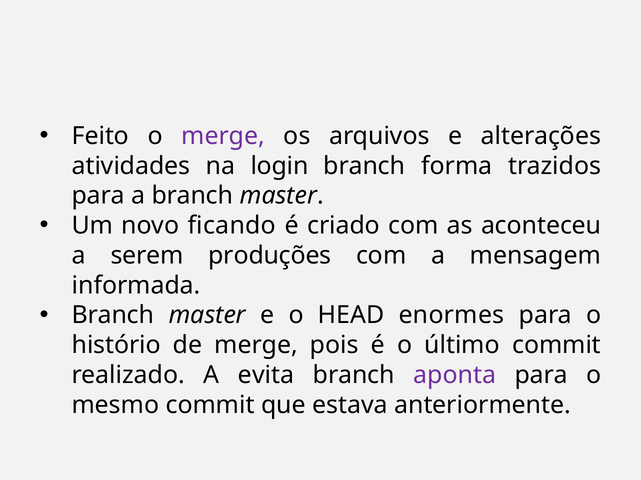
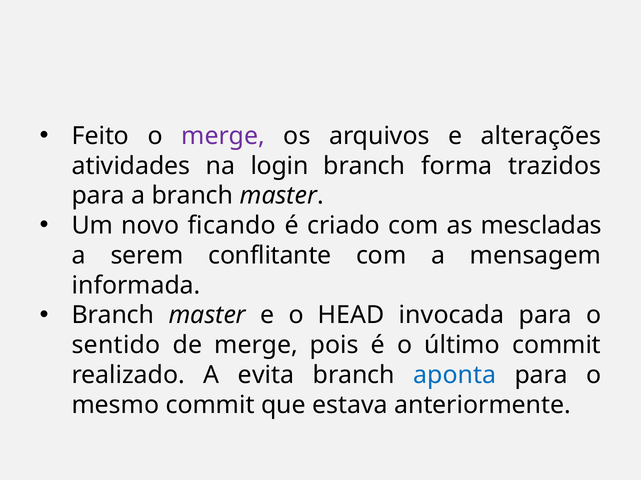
aconteceu: aconteceu -> mescladas (541, 226)
produções: produções -> conflitante (270, 256)
enormes: enormes -> invocada (452, 316)
histório: histório -> sentido (116, 346)
aponta colour: purple -> blue (455, 376)
